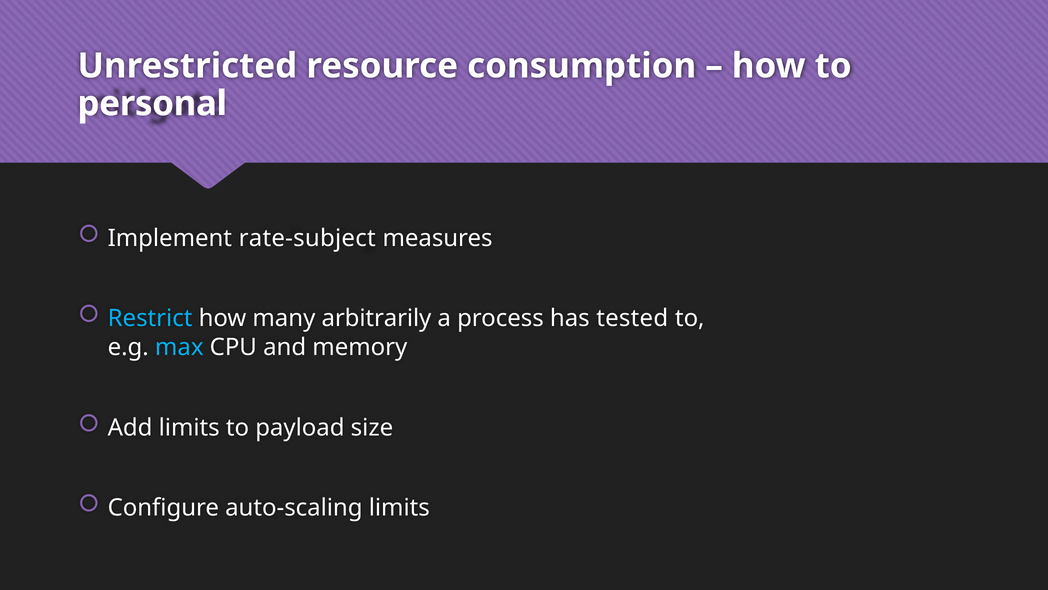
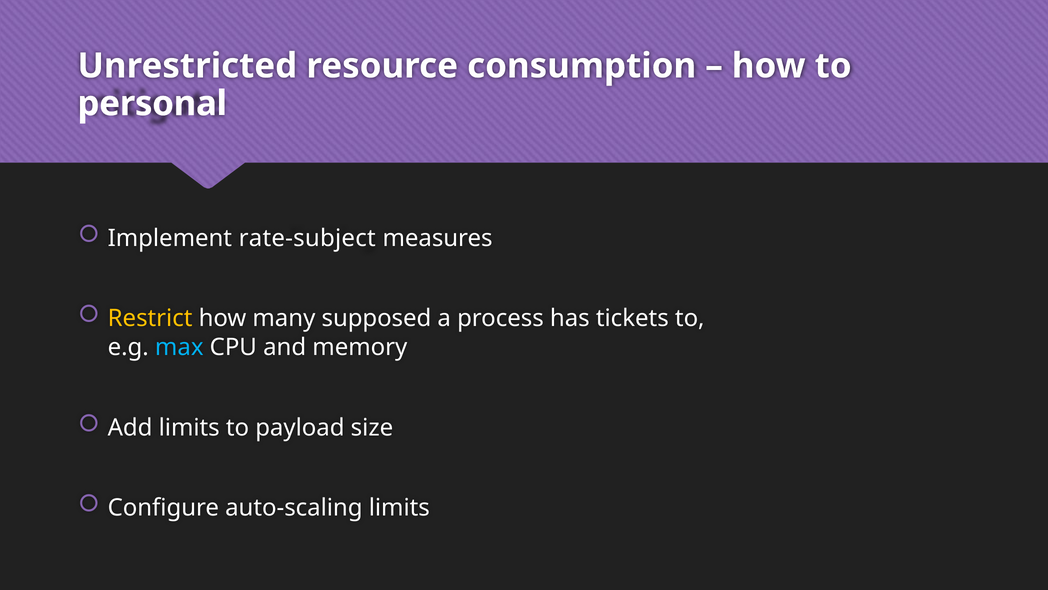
Restrict colour: light blue -> yellow (150, 318)
arbitrarily: arbitrarily -> supposed (376, 318)
tested: tested -> tickets (632, 318)
